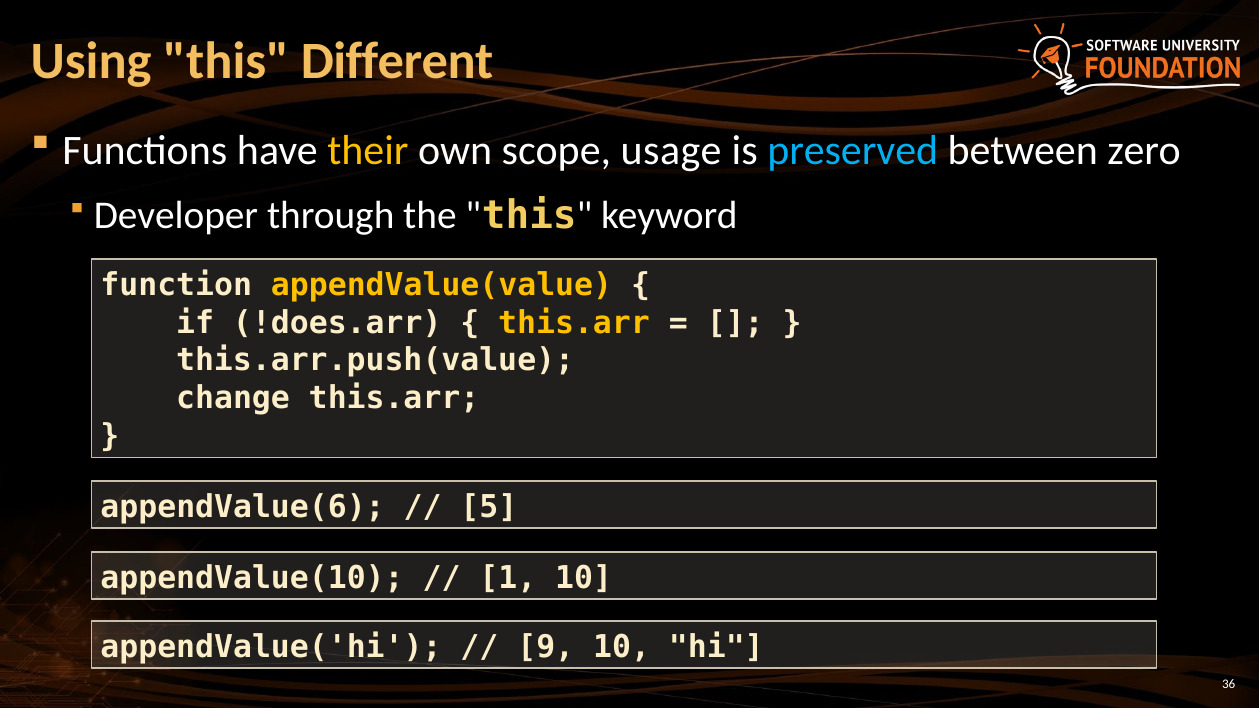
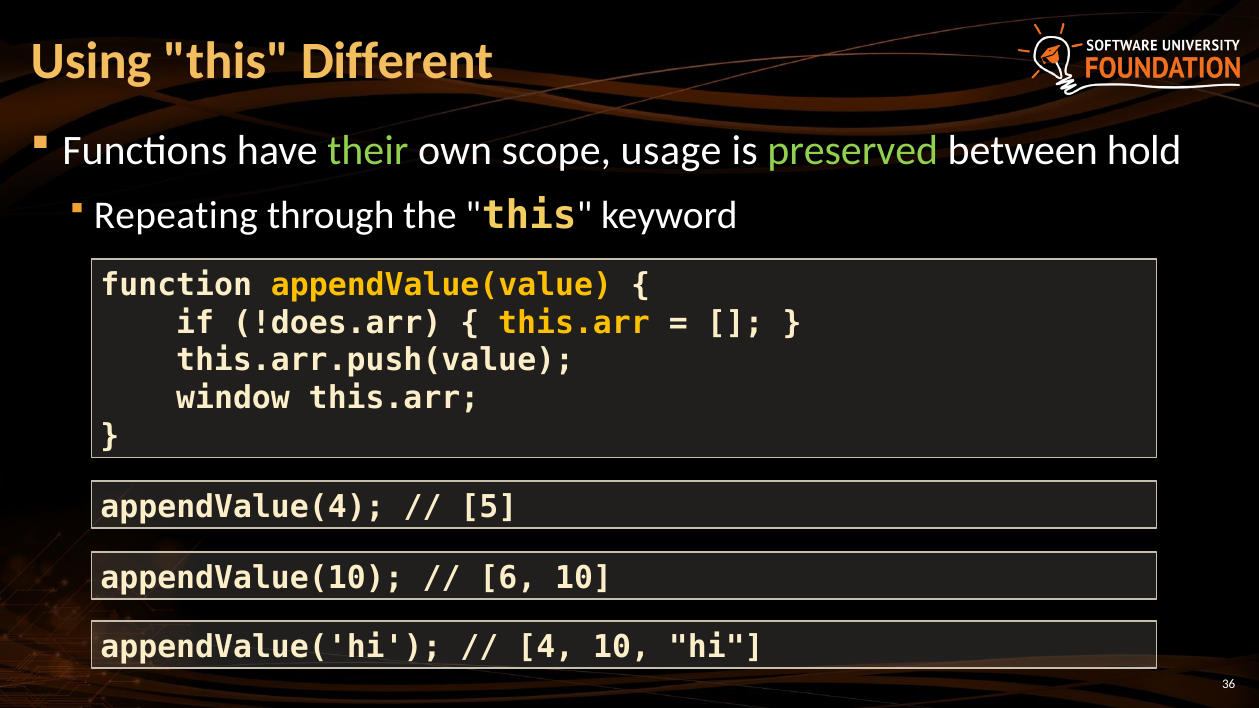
their colour: yellow -> light green (368, 151)
preserved colour: light blue -> light green (853, 151)
zero: zero -> hold (1144, 151)
Developer: Developer -> Repeating (176, 215)
change: change -> window (233, 398)
appendValue(6: appendValue(6 -> appendValue(4 (243, 507)
1: 1 -> 6 (508, 578)
9: 9 -> 4 (546, 647)
